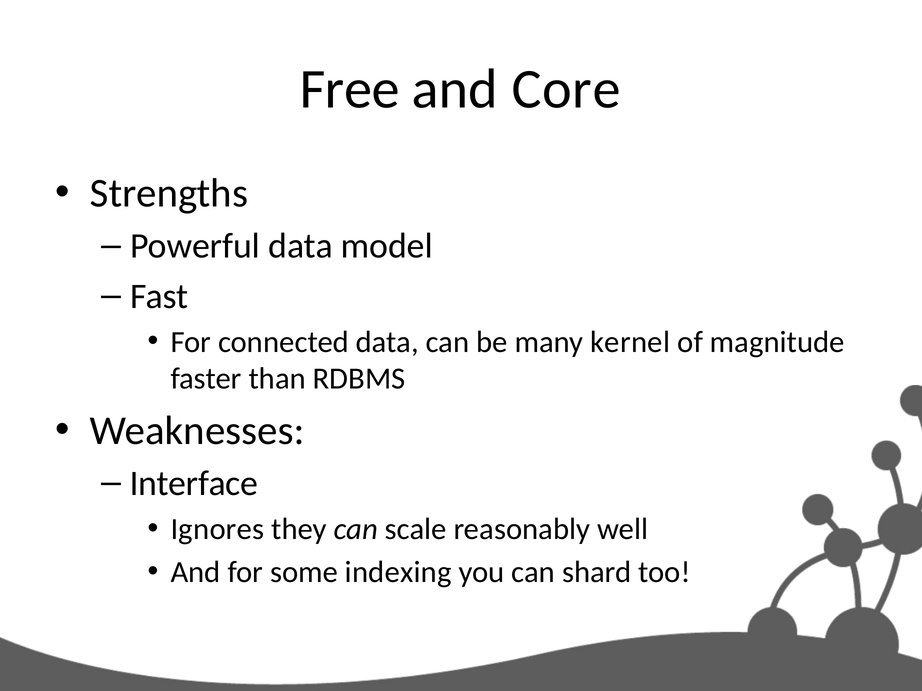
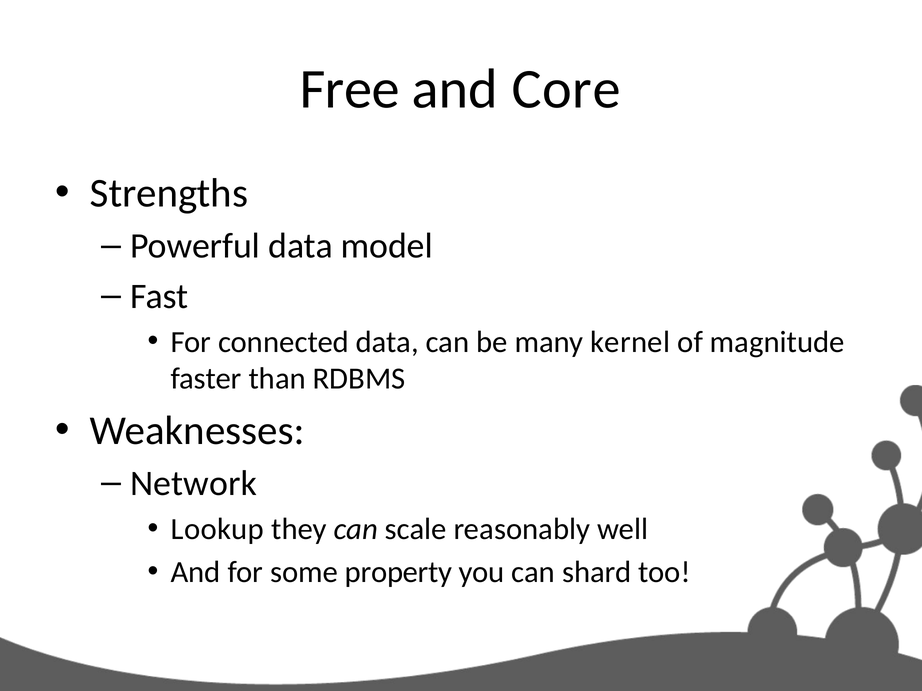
Interface: Interface -> Network (194, 484)
Ignores: Ignores -> Lookup (217, 530)
indexing: indexing -> property (399, 573)
